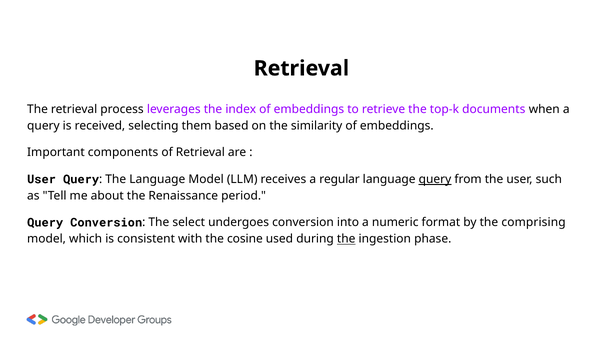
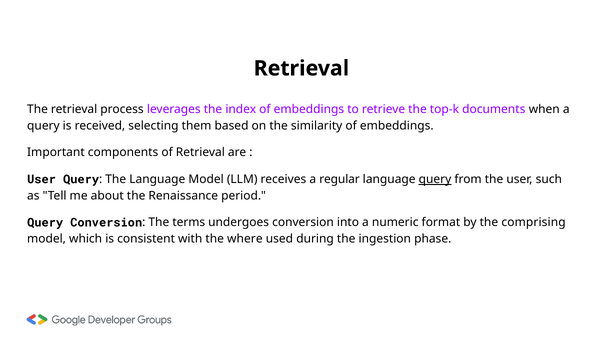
select: select -> terms (189, 222)
cosine: cosine -> where (245, 239)
the underline: present -> none (346, 239)
